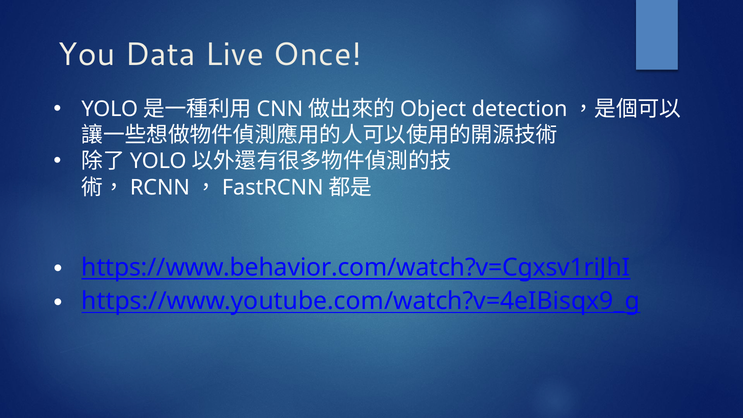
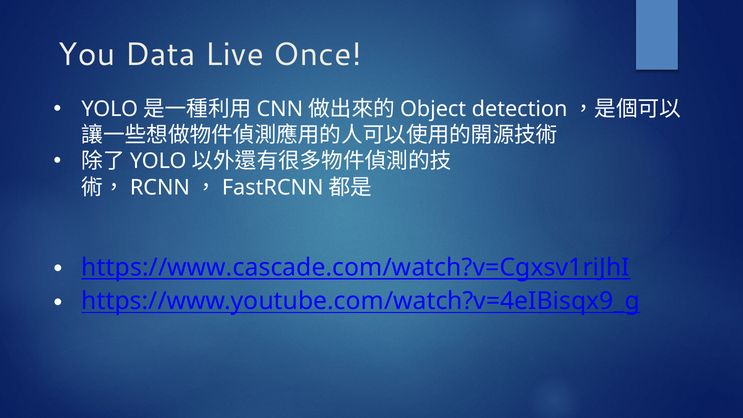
https://www.behavior.com/watch?v=Cgxsv1riJhI: https://www.behavior.com/watch?v=Cgxsv1riJhI -> https://www.cascade.com/watch?v=Cgxsv1riJhI (356, 267)
